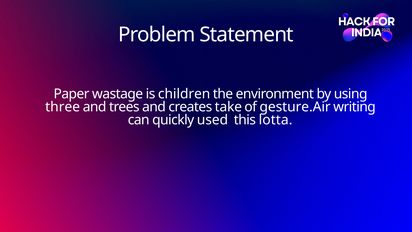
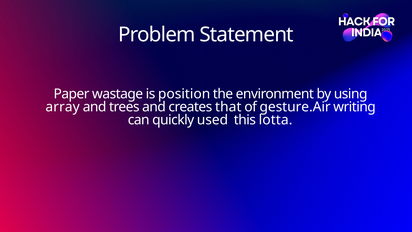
children: children -> position (184, 94)
three: three -> array (63, 107)
take: take -> that (228, 107)
